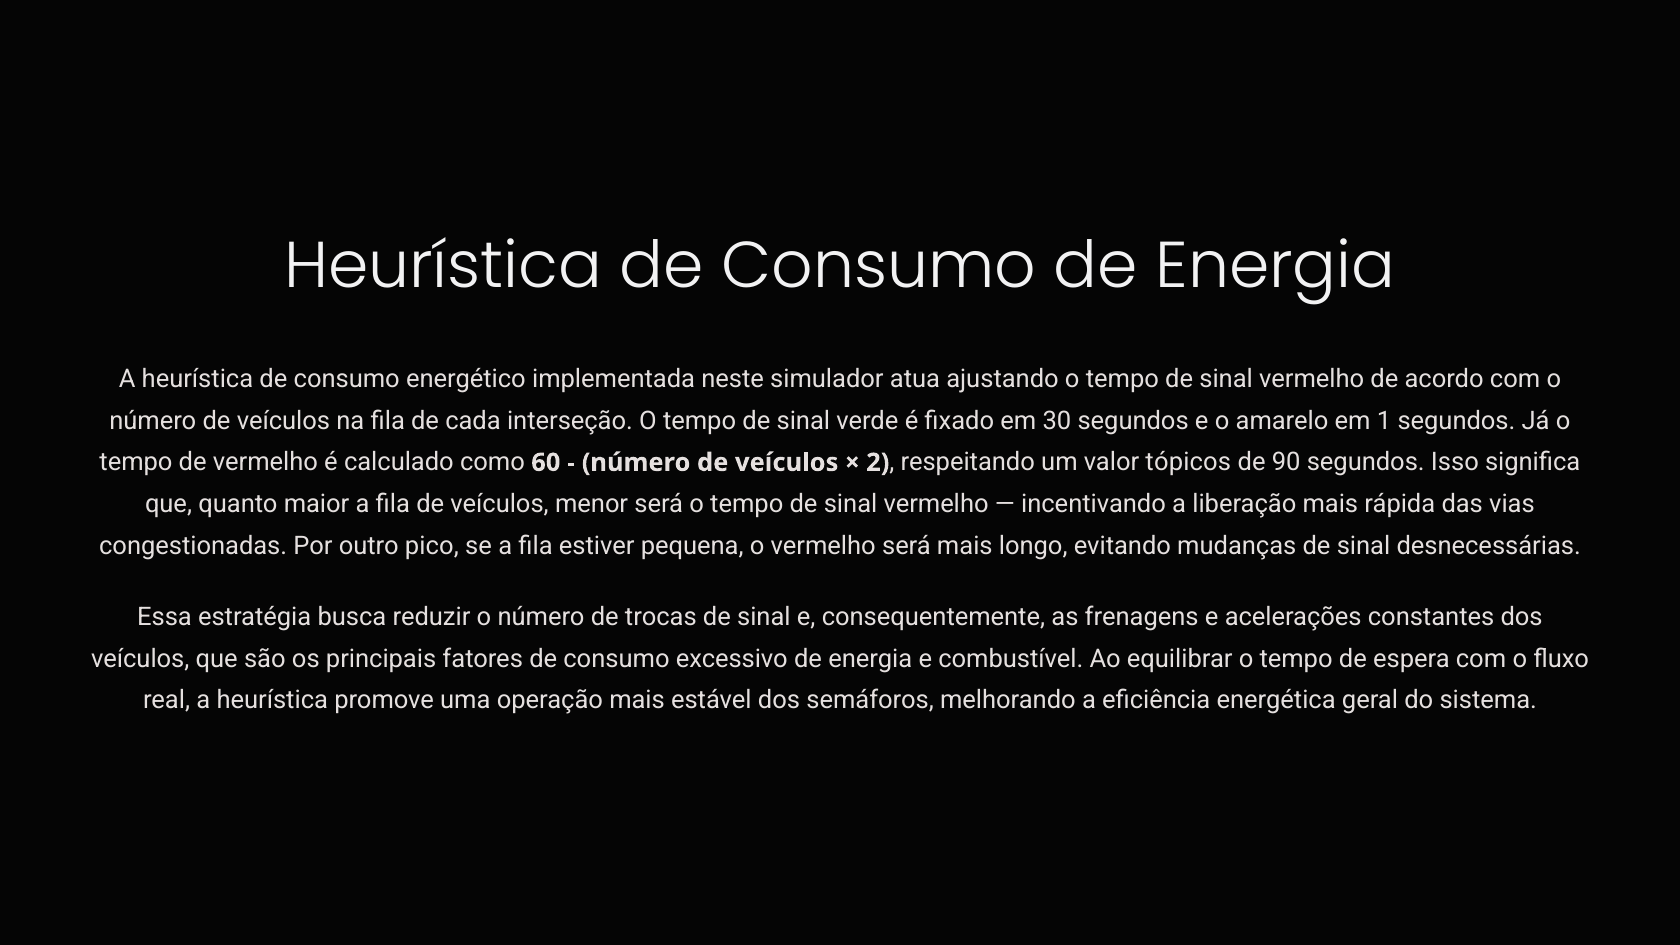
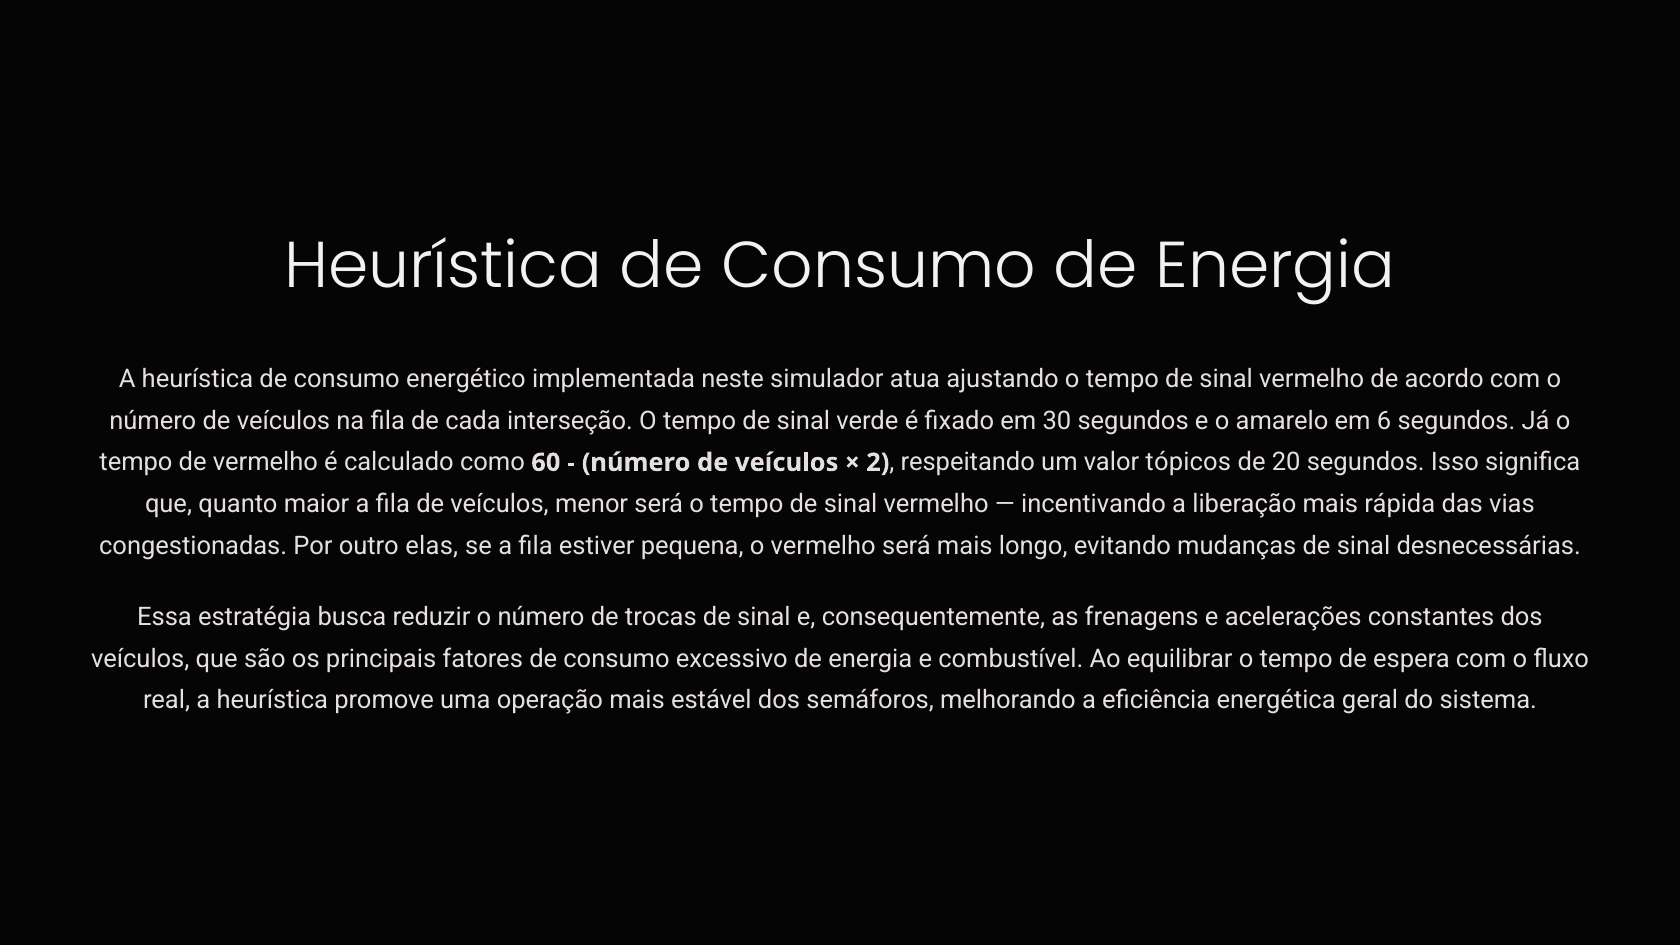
1: 1 -> 6 (1384, 421)
90: 90 -> 20 (1286, 463)
pico: pico -> elas (432, 546)
